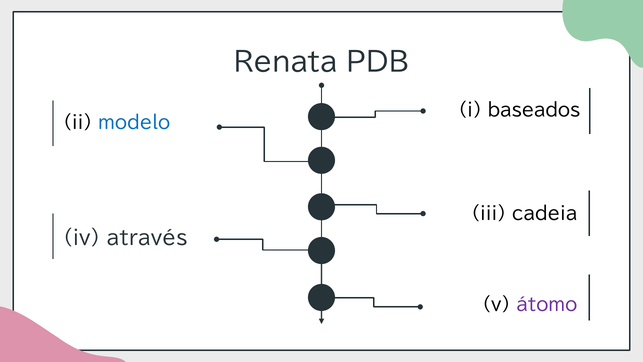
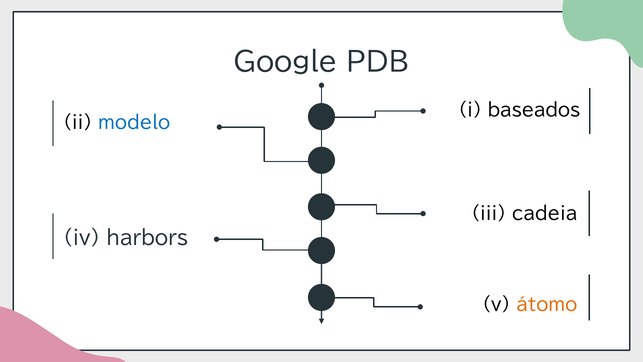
Renata: Renata -> Google (286, 62)
através: através -> harbors (147, 238)
átomo colour: purple -> orange (547, 305)
